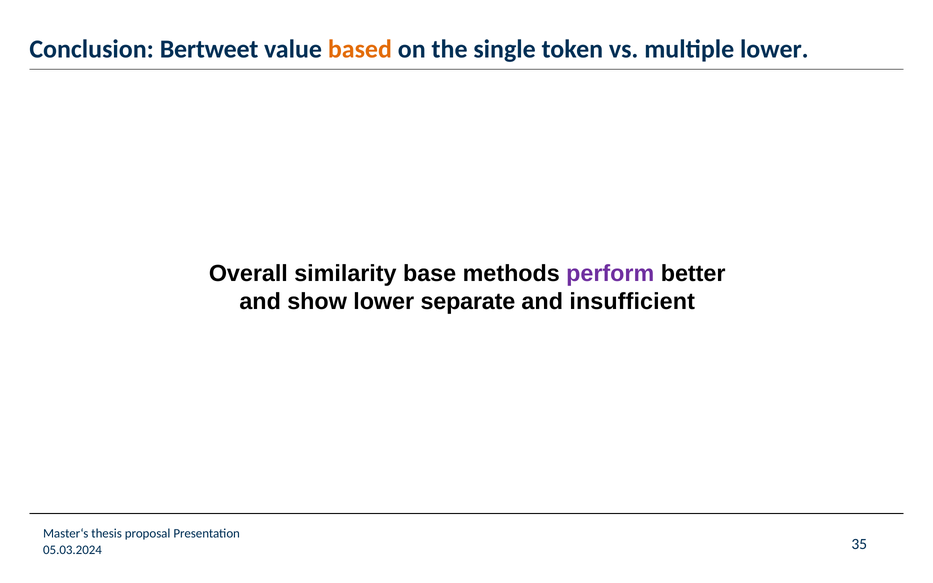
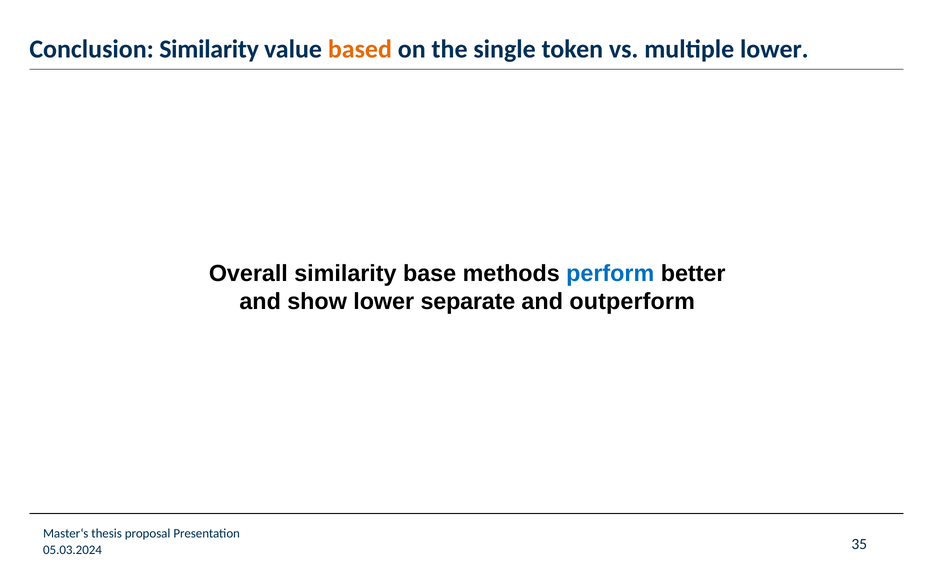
Conclusion Bertweet: Bertweet -> Similarity (209, 49)
perform colour: purple -> blue (610, 273)
insufficient: insufficient -> outperform (632, 301)
